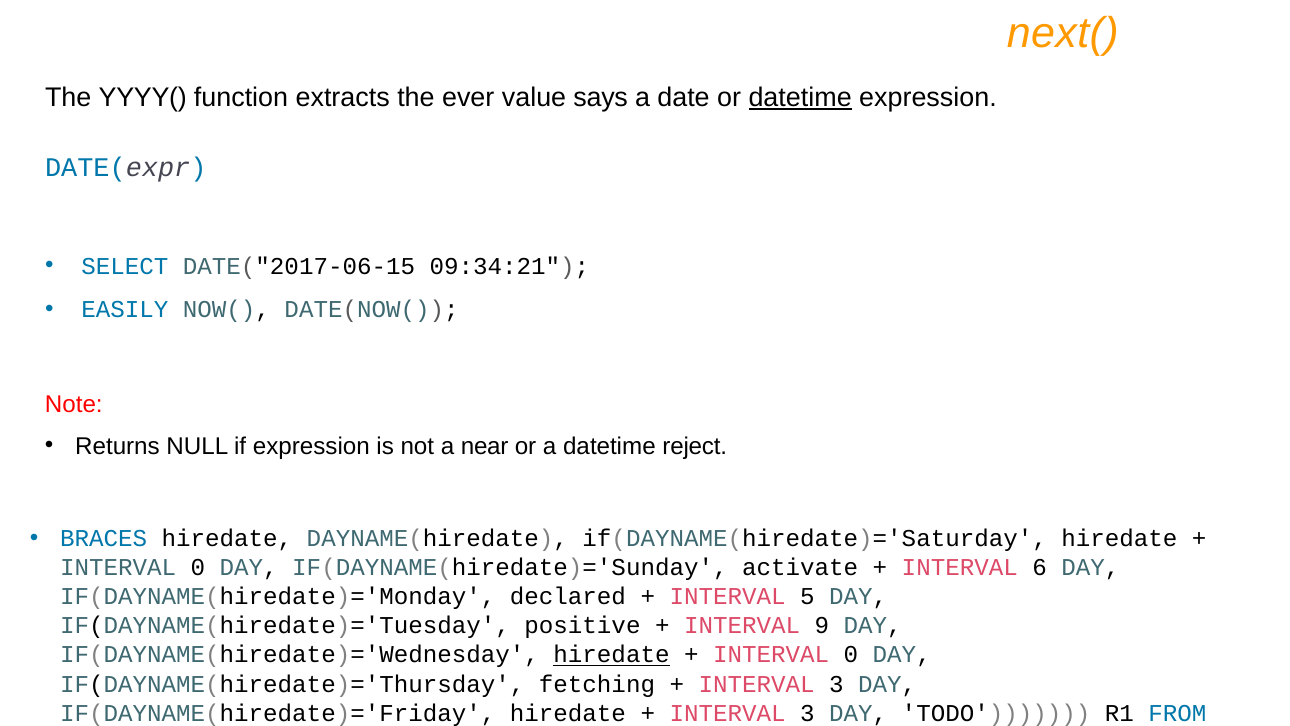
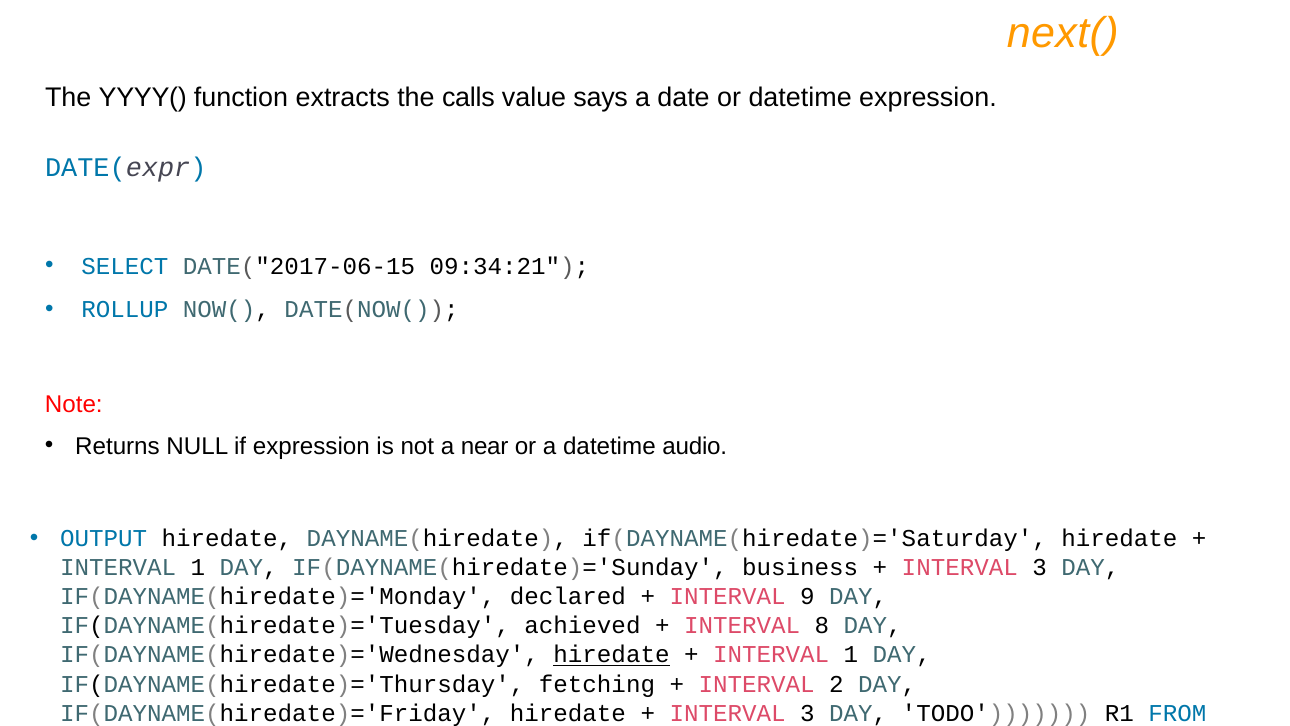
ever: ever -> calls (468, 97)
datetime underline: present -> none (800, 97)
EASILY: EASILY -> ROLLUP (125, 310)
reject: reject -> audio (695, 446)
BRACES: BRACES -> OUTPUT (104, 539)
0: 0 -> 1 (198, 568)
activate: activate -> business (800, 568)
6: 6 -> 3 (1040, 568)
5: 5 -> 9 (807, 597)
positive: positive -> achieved (582, 626)
9: 9 -> 8 (822, 626)
0: 0 -> 1 (851, 655)
3: 3 -> 2 (836, 684)
